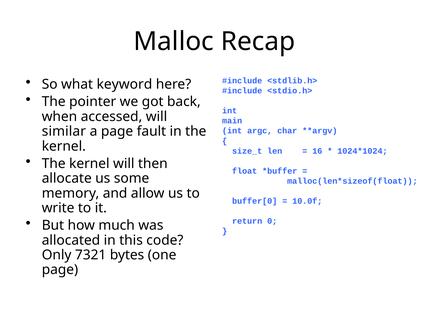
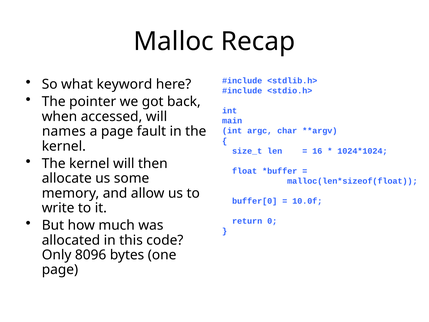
similar: similar -> names (64, 131)
7321: 7321 -> 8096 (91, 255)
